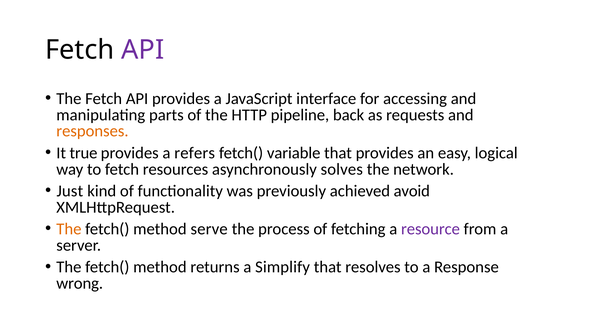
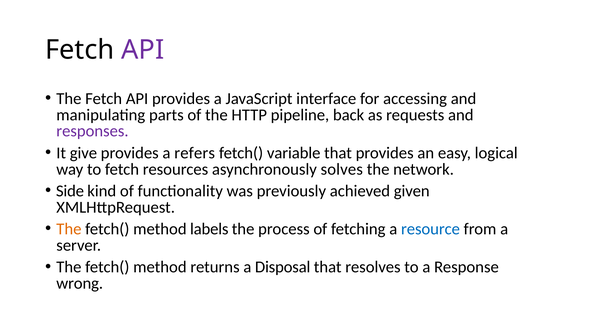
responses colour: orange -> purple (92, 131)
true: true -> give (83, 153)
Just: Just -> Side (70, 191)
avoid: avoid -> given (412, 191)
serve: serve -> labels (209, 229)
resource colour: purple -> blue (430, 229)
Simplify: Simplify -> Disposal (283, 267)
